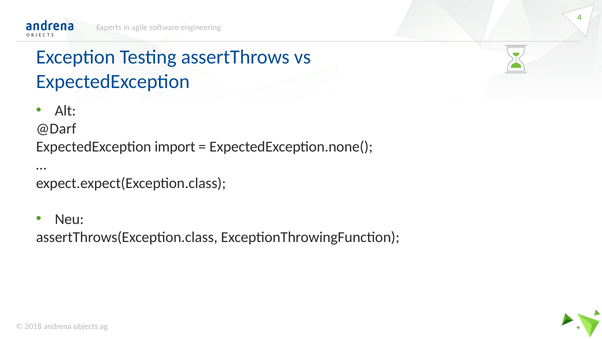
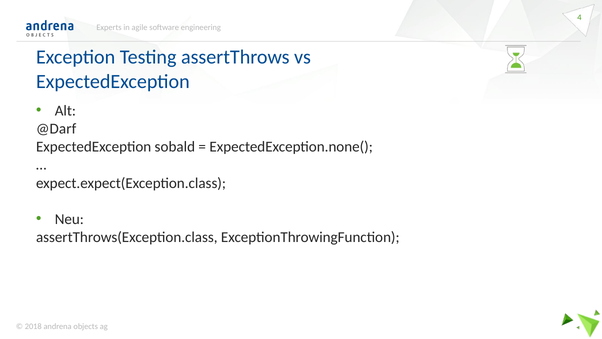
import: import -> sobald (175, 147)
